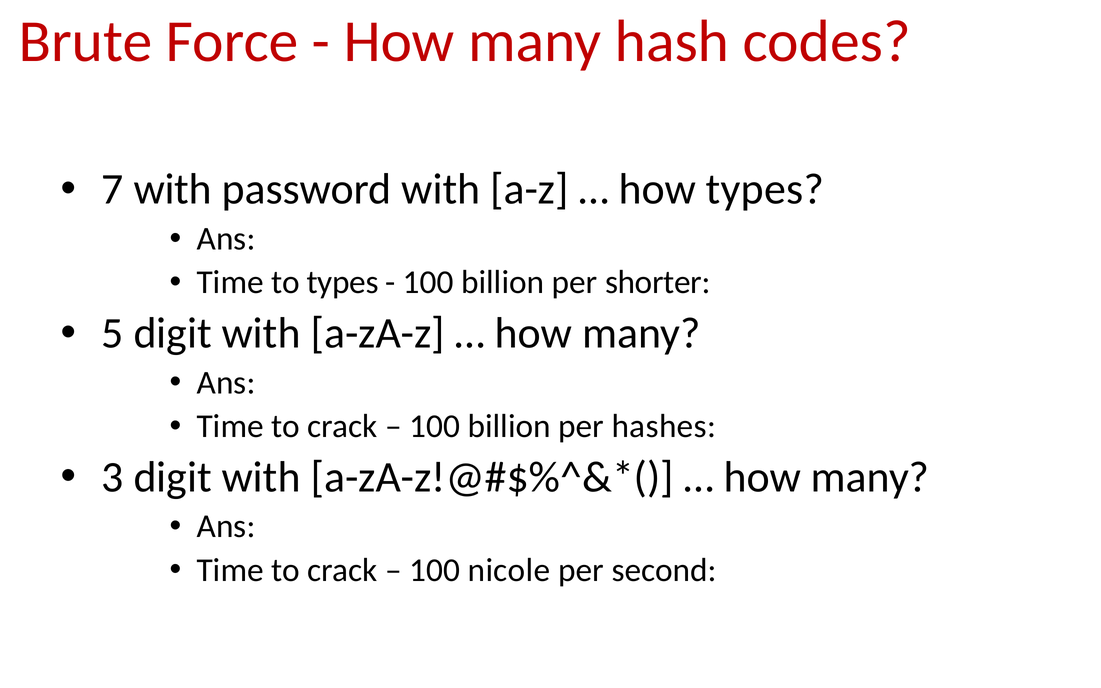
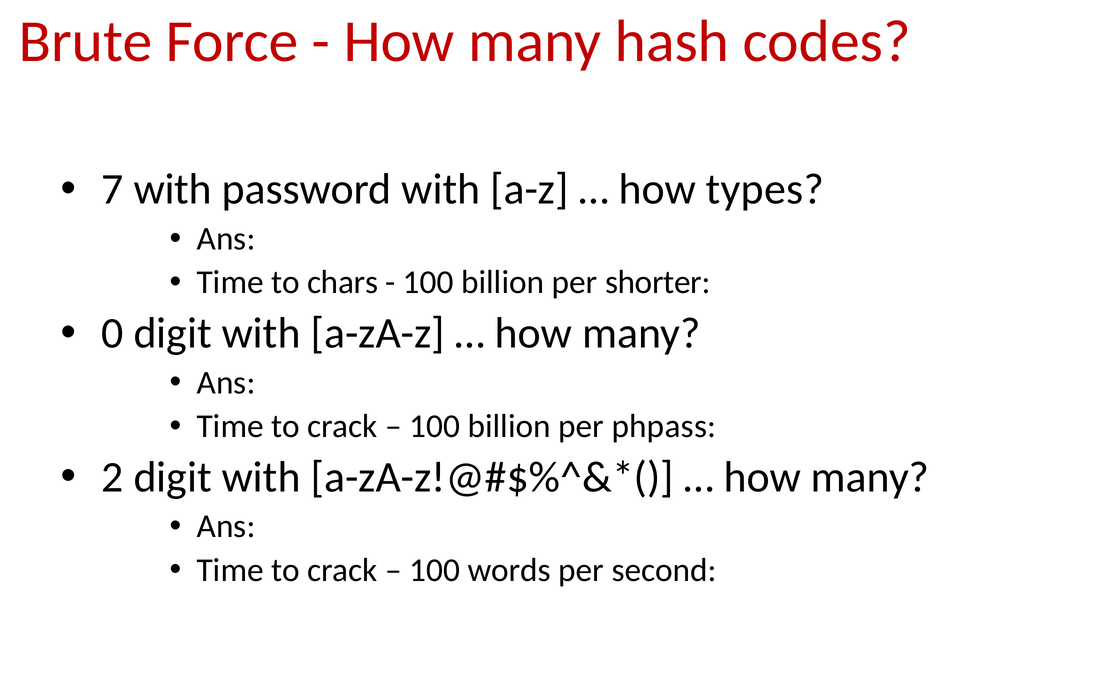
to types: types -> chars (343, 282)
5: 5 -> 0 (113, 333)
hashes: hashes -> phpass (664, 426)
3: 3 -> 2 (113, 477)
nicole: nicole -> words (509, 570)
